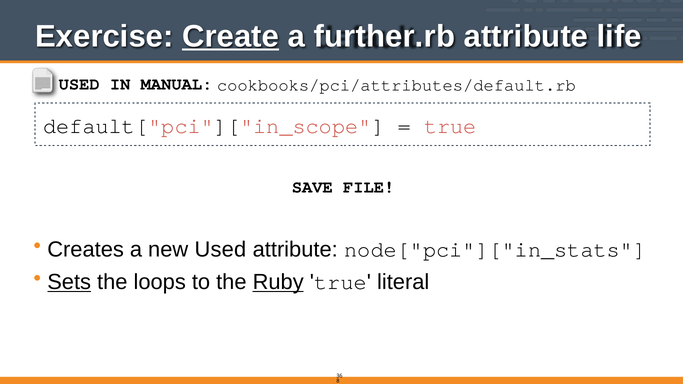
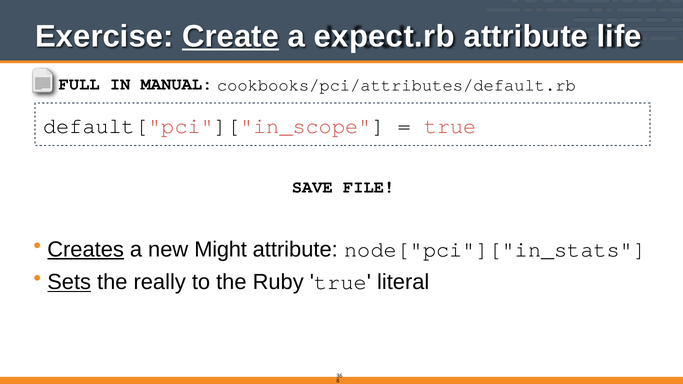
further.rb: further.rb -> expect.rb (384, 36)
USED: USED -> FULL (79, 84)
Creates underline: none -> present (86, 250)
new Used: Used -> Might (221, 250)
loops: loops -> really (160, 282)
Ruby underline: present -> none (278, 282)
